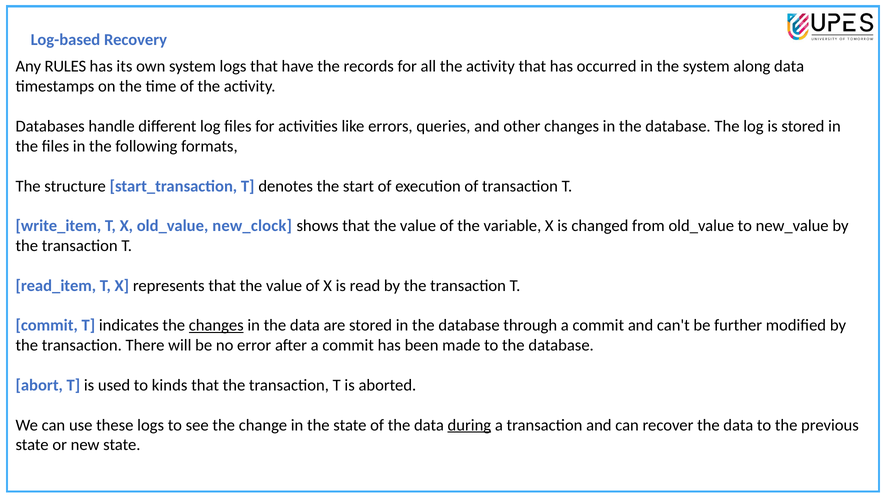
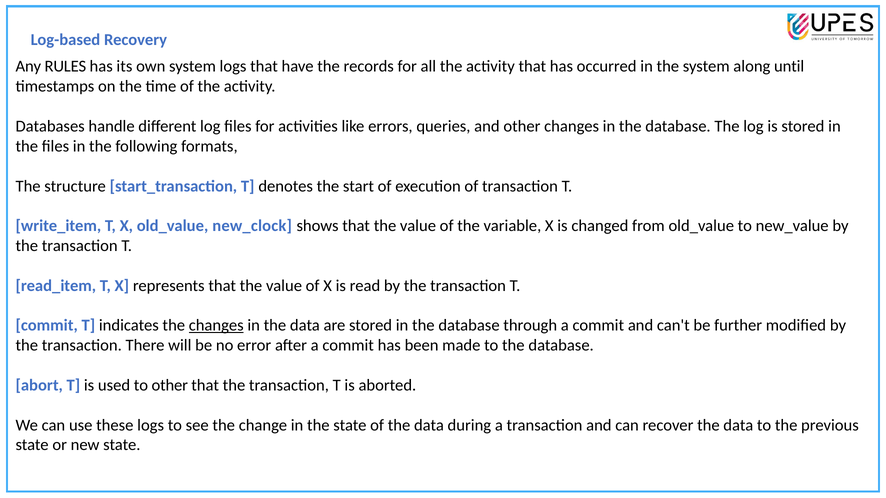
along data: data -> until (789, 67)
to kinds: kinds -> other (170, 386)
during underline: present -> none (469, 425)
